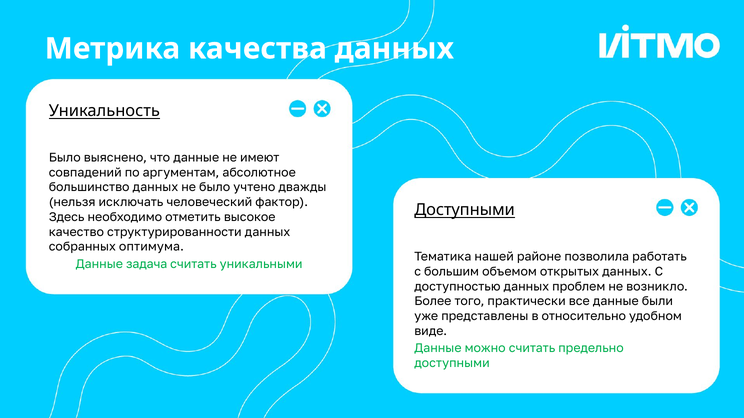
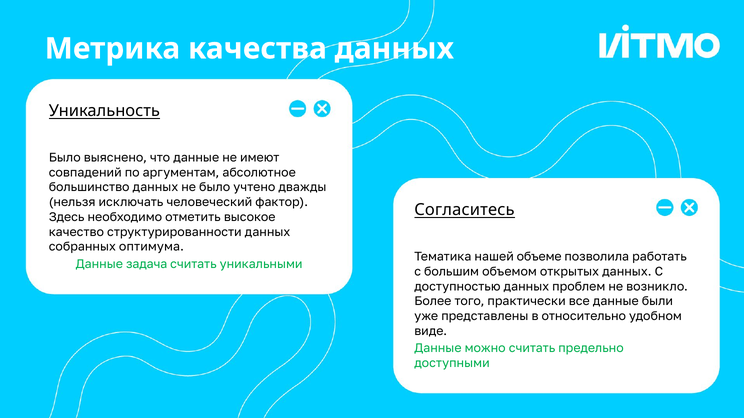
Доступными: Доступными -> Согласитесь (464, 210)
районе: районе -> объеме (539, 257)
